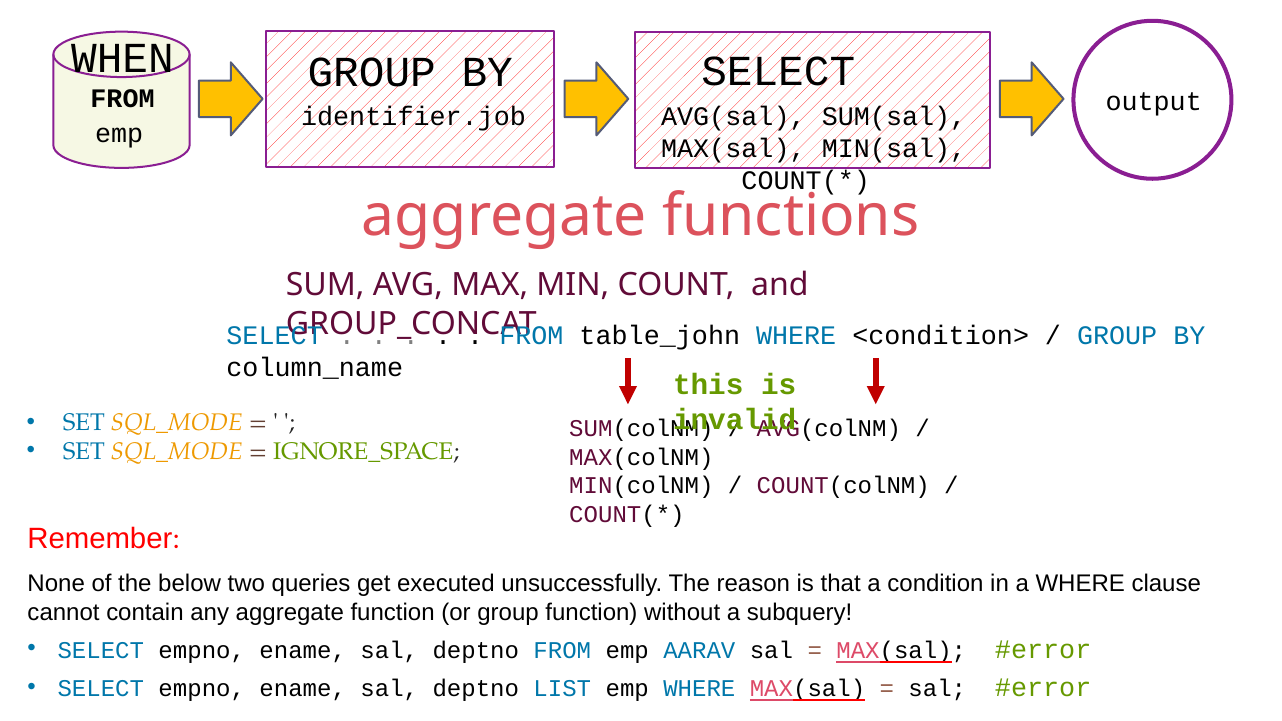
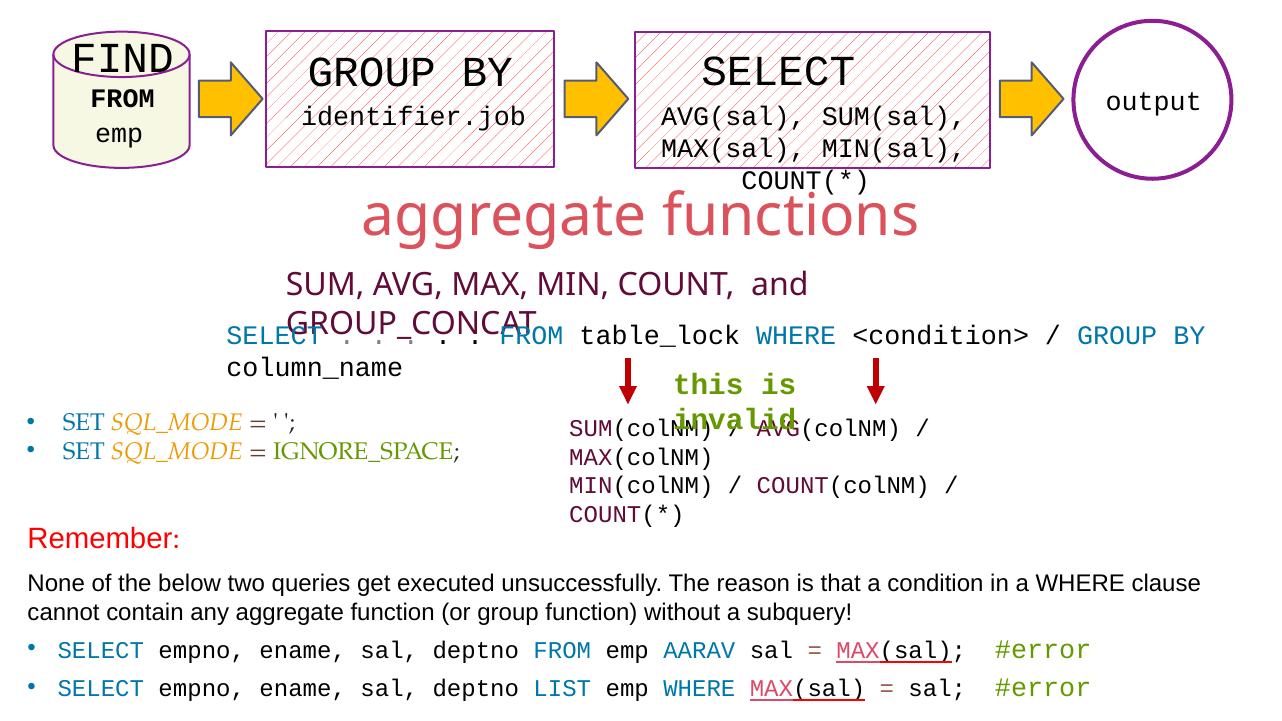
WHEN: WHEN -> FIND (122, 58)
table_john: table_john -> table_lock (660, 336)
